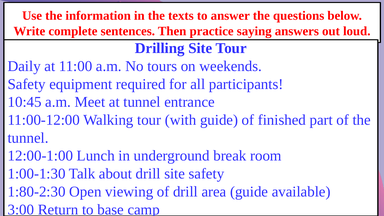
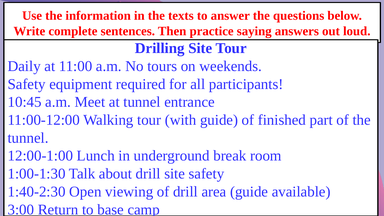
1:80-2:30: 1:80-2:30 -> 1:40-2:30 (37, 192)
